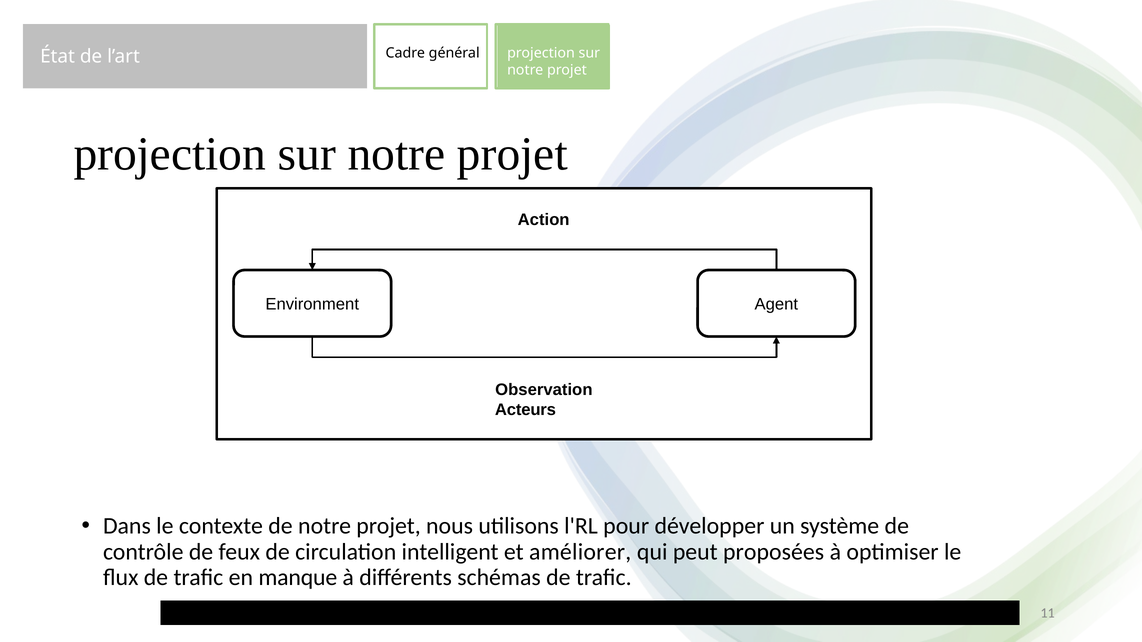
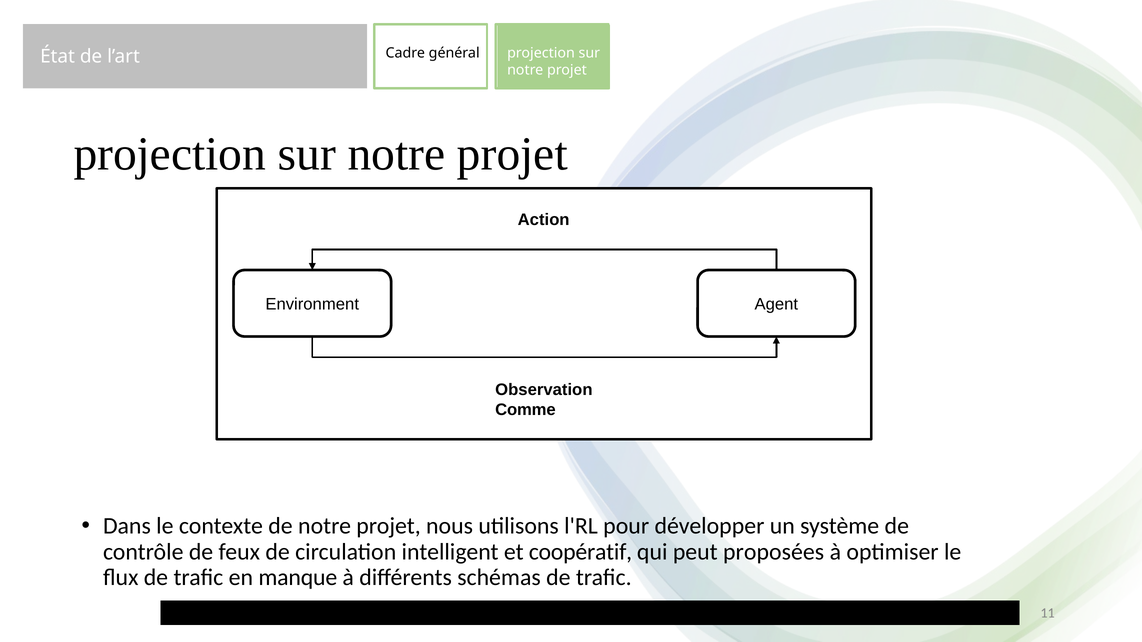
Acteurs: Acteurs -> Comme (525, 410)
améliorer: améliorer -> coopératif (580, 552)
